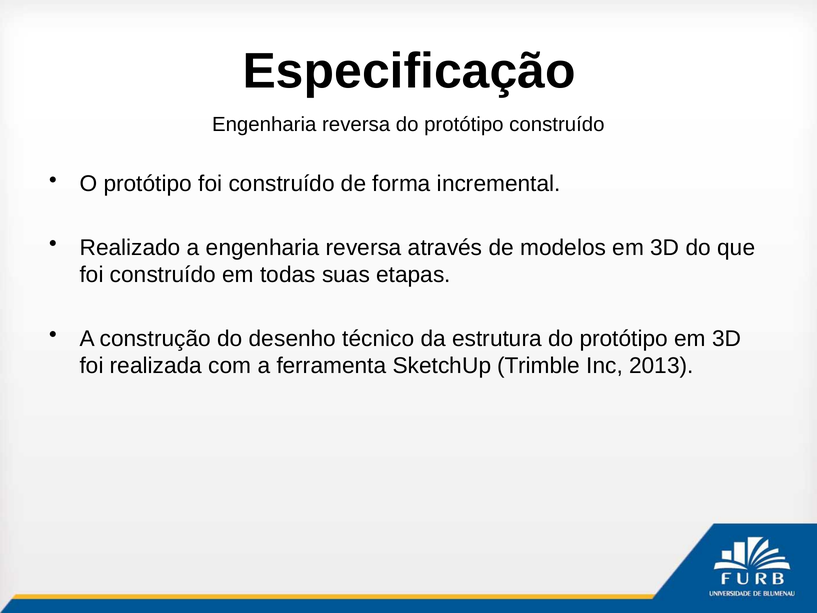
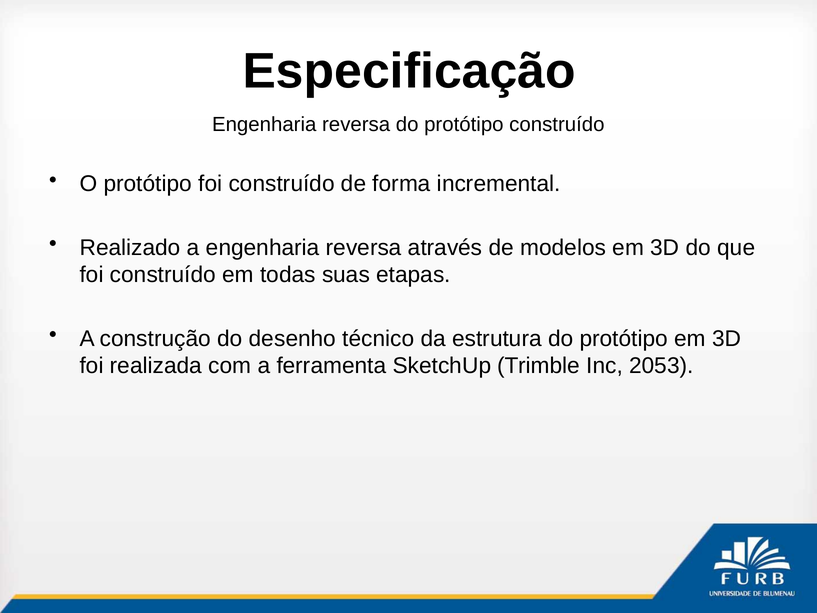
2013: 2013 -> 2053 (661, 366)
